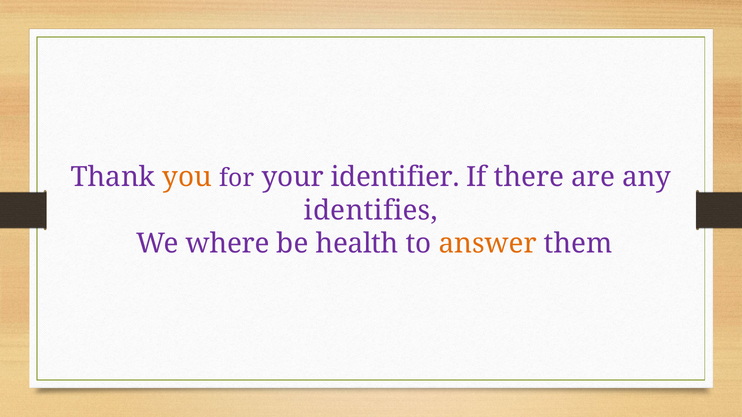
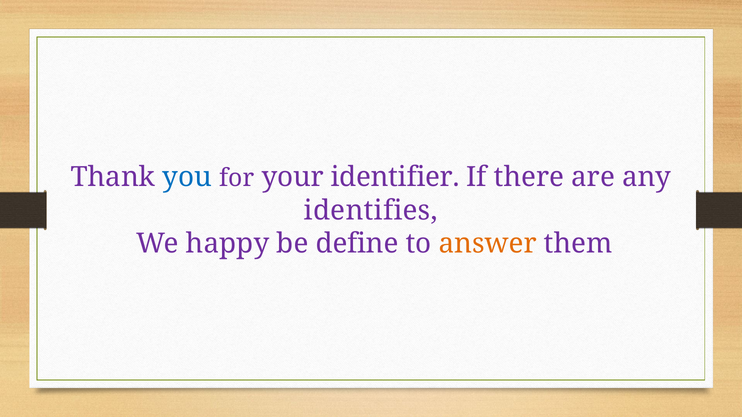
you colour: orange -> blue (187, 177)
where: where -> happy (228, 244)
health: health -> define (357, 244)
